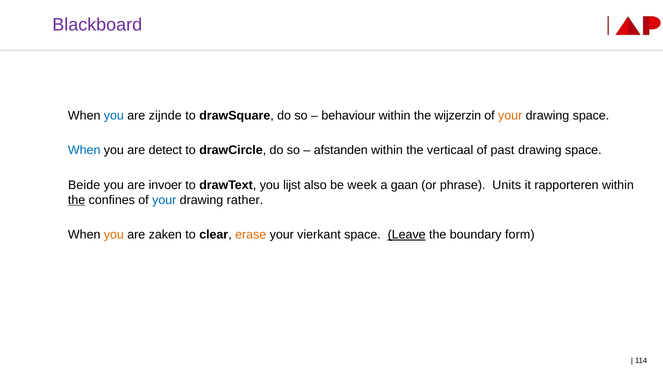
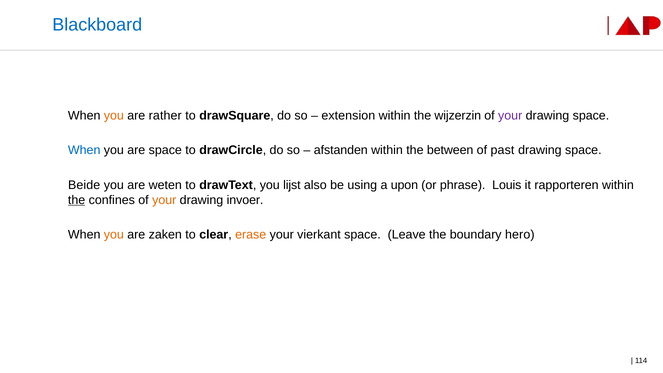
Blackboard colour: purple -> blue (97, 25)
you colour: blue -> orange (114, 115)
zijnde: zijnde -> rather (165, 115)
behaviour: behaviour -> extension (348, 115)
your colour: orange -> purple (510, 115)
are detect: detect -> space (165, 150)
verticaal: verticaal -> between (450, 150)
invoer: invoer -> weten (165, 185)
week: week -> using (362, 185)
gaan: gaan -> upon (404, 185)
Units: Units -> Louis (507, 185)
your colour: blue -> orange (164, 200)
rather: rather -> invoer (245, 200)
Leave underline: present -> none (407, 235)
form: form -> hero (520, 235)
